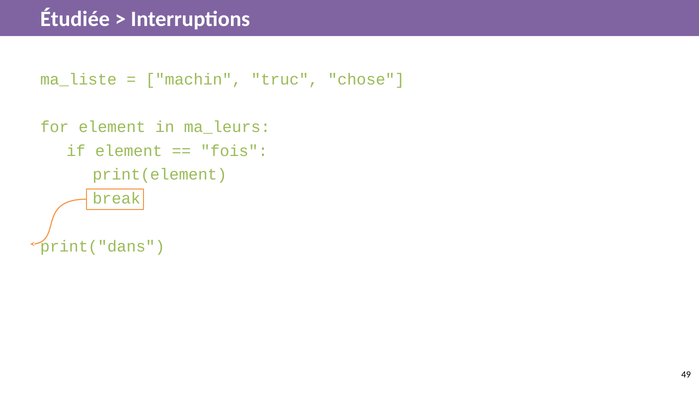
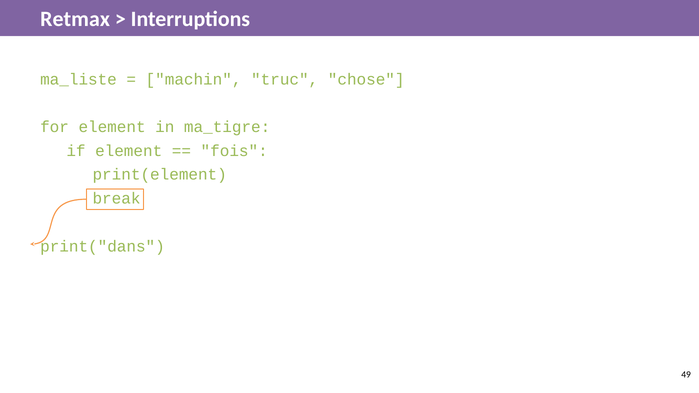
Étudiée: Étudiée -> Retmax (75, 19)
ma_leurs: ma_leurs -> ma_tigre (227, 127)
